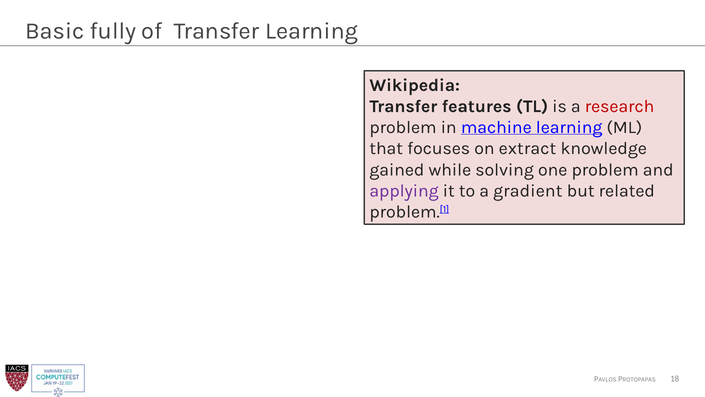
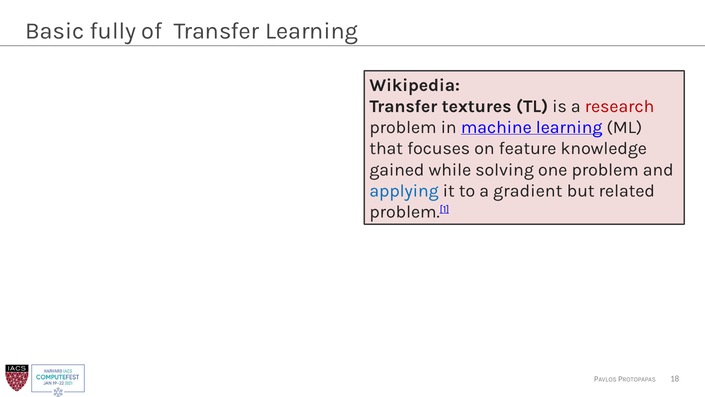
features: features -> textures (477, 106)
extract: extract -> feature (528, 148)
applying colour: purple -> blue (404, 191)
